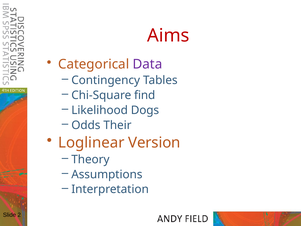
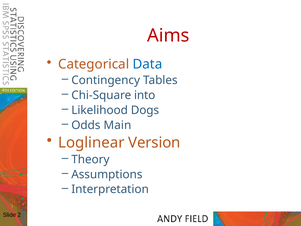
Data colour: purple -> blue (147, 64)
find: find -> into (145, 95)
Their: Their -> Main (117, 125)
